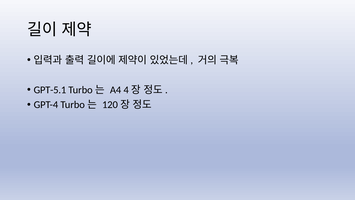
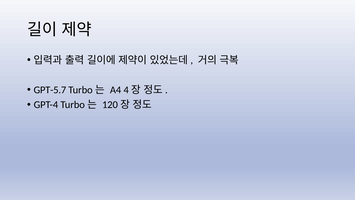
GPT-5.1: GPT-5.1 -> GPT-5.7 (50, 90)
